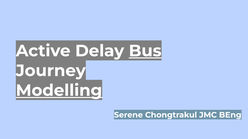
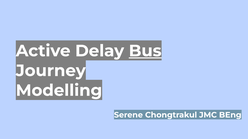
Modelling underline: present -> none (59, 91)
